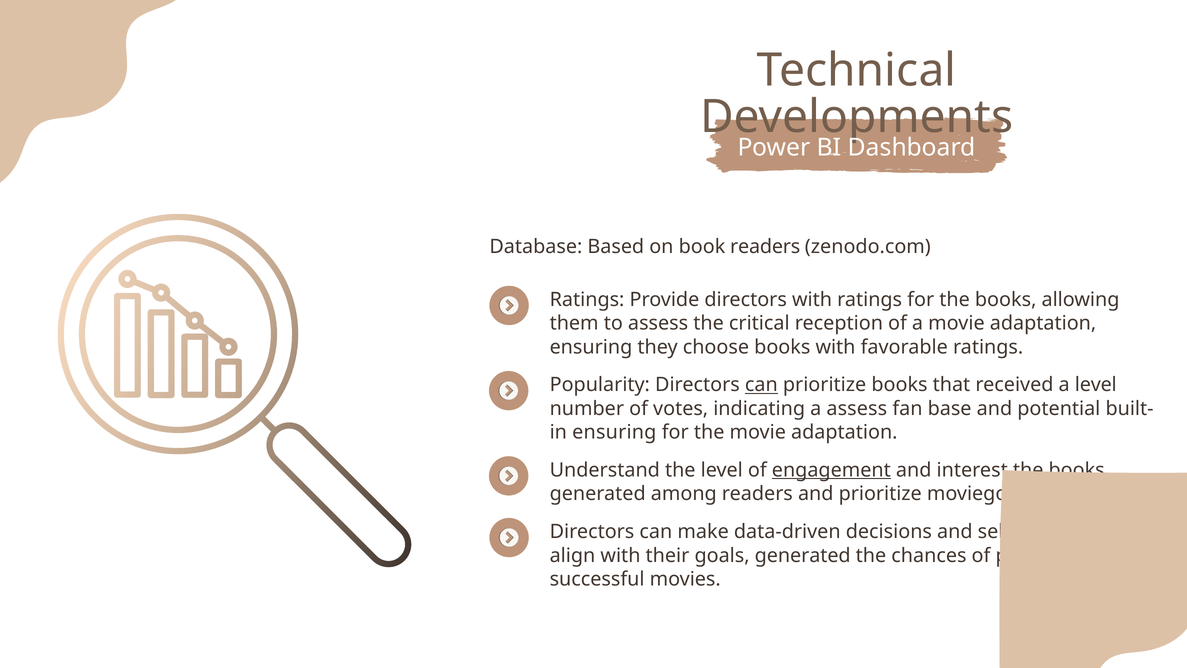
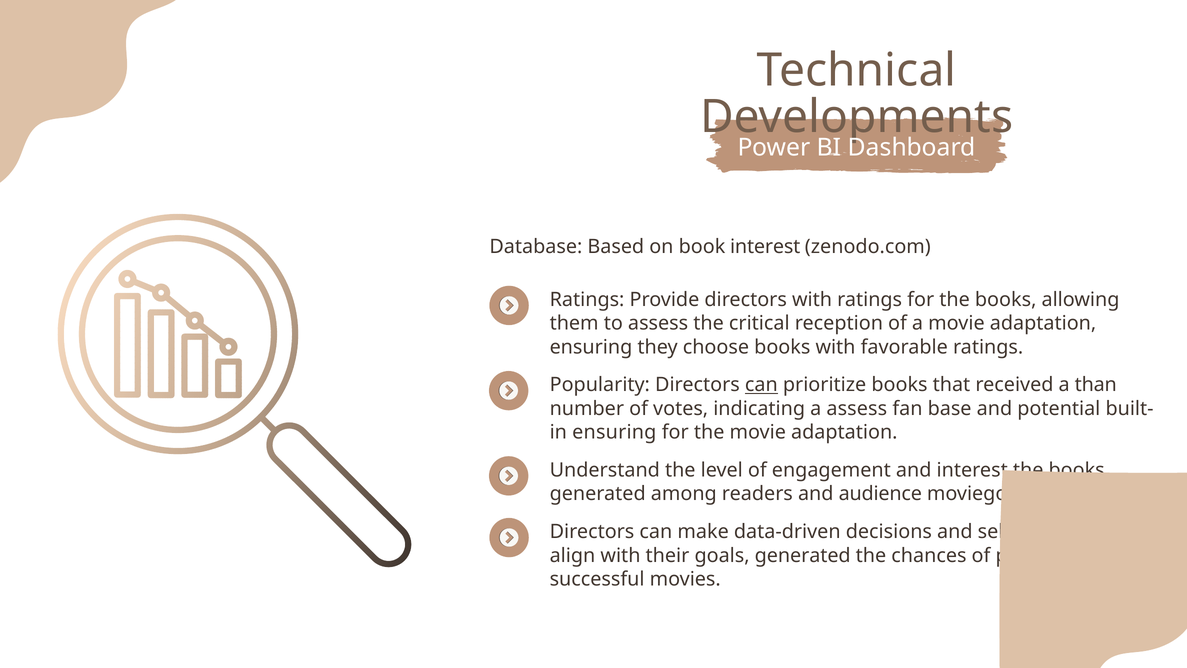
book readers: readers -> interest (765, 247)
a level: level -> than (1096, 385)
engagement underline: present -> none (831, 470)
and prioritize: prioritize -> audience (880, 494)
